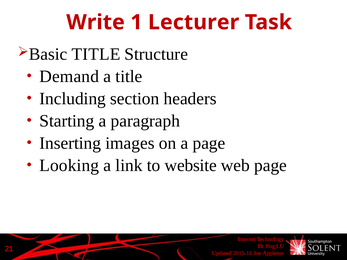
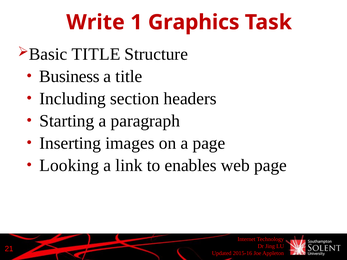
Lecturer: Lecturer -> Graphics (194, 22)
Demand: Demand -> Business (69, 77)
website: website -> enables (191, 166)
